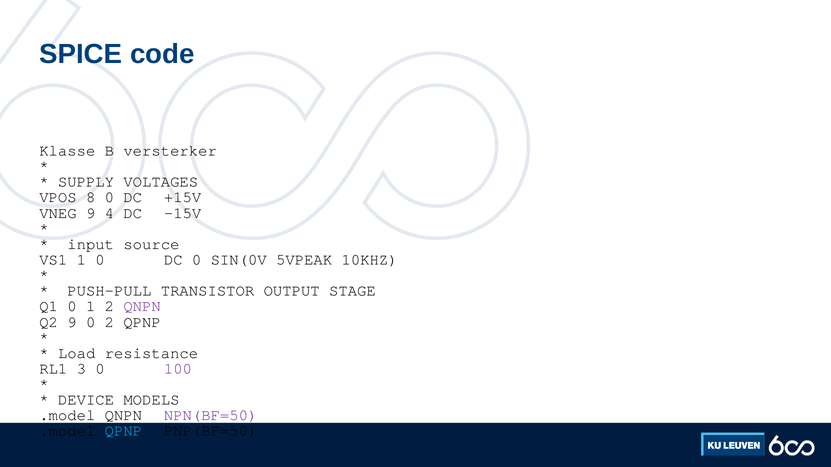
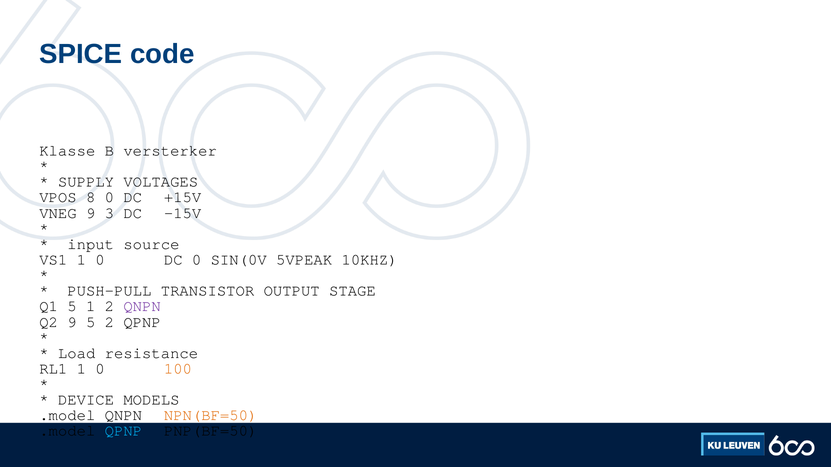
4: 4 -> 3 (109, 213)
Q1 0: 0 -> 5 (72, 307)
9 0: 0 -> 5 (91, 322)
RL1 3: 3 -> 1 (81, 369)
100 colour: purple -> orange (178, 369)
NPN(BF=50 colour: purple -> orange (211, 416)
